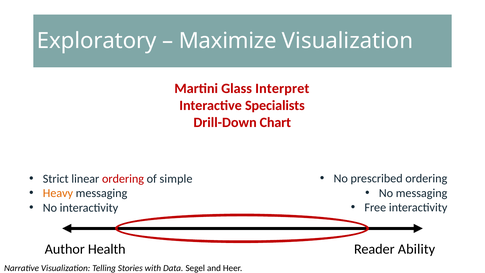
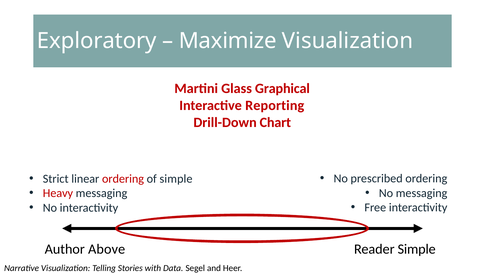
Interpret: Interpret -> Graphical (282, 88)
Specialists: Specialists -> Reporting (275, 105)
Heavy colour: orange -> red (58, 193)
Health: Health -> Above (107, 249)
Reader Ability: Ability -> Simple (417, 249)
